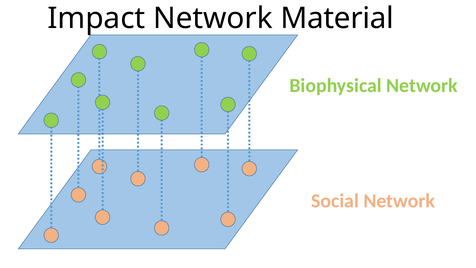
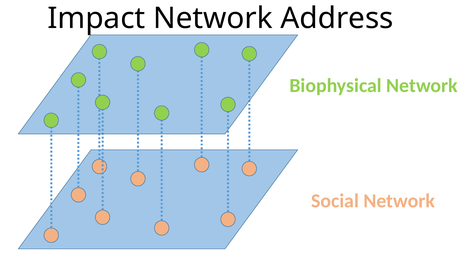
Material: Material -> Address (337, 18)
